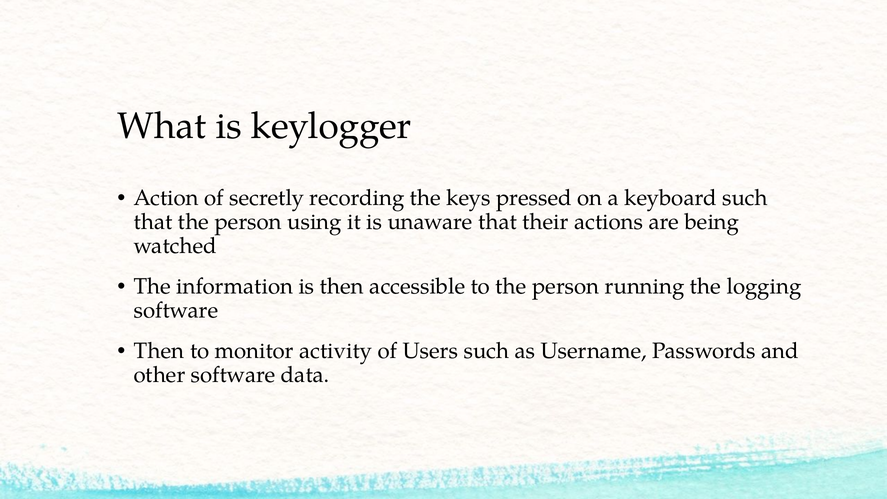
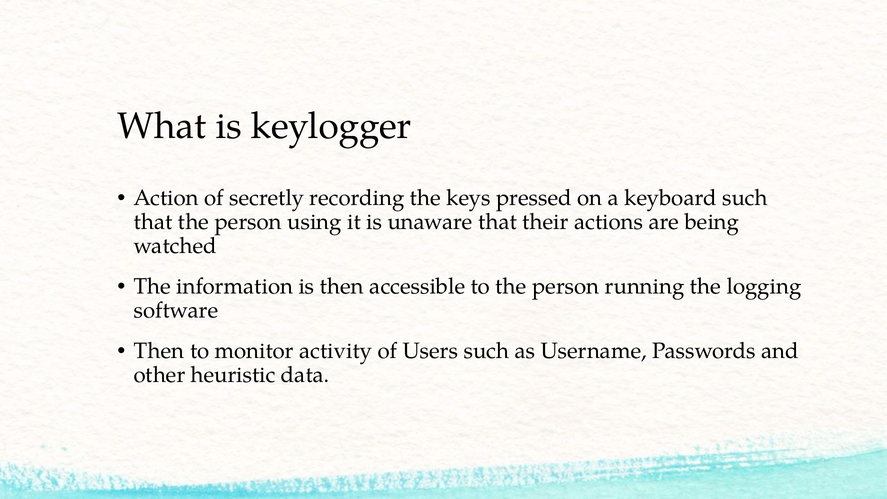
other software: software -> heuristic (233, 375)
